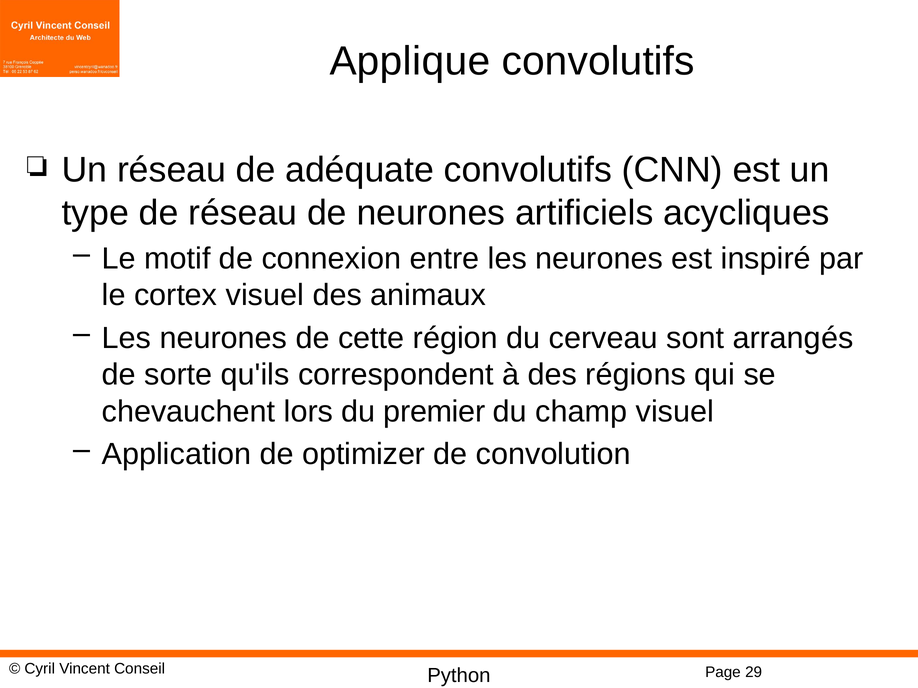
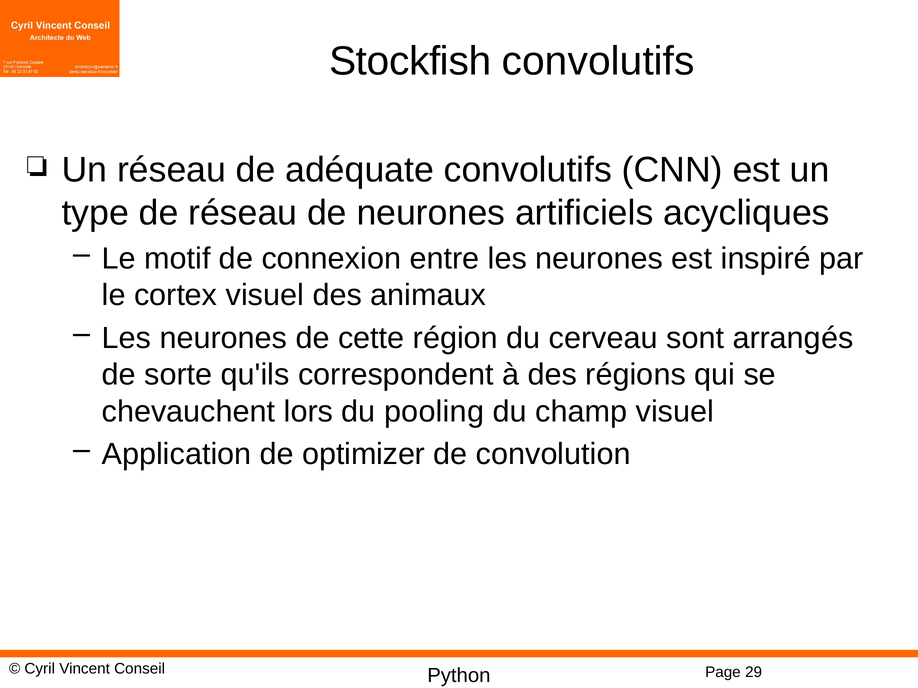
Applique: Applique -> Stockfish (410, 62)
premier: premier -> pooling (434, 412)
